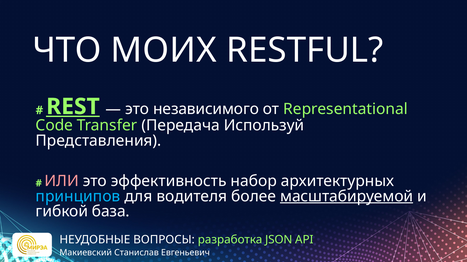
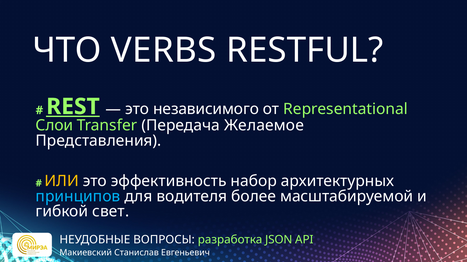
МОИХ: МОИХ -> VERBS (164, 50)
Code: Code -> Слои (54, 126)
Используй: Используй -> Желаемое (264, 126)
ИЛИ colour: pink -> yellow (62, 182)
масштабируемой underline: present -> none (347, 197)
база: база -> свет (111, 212)
